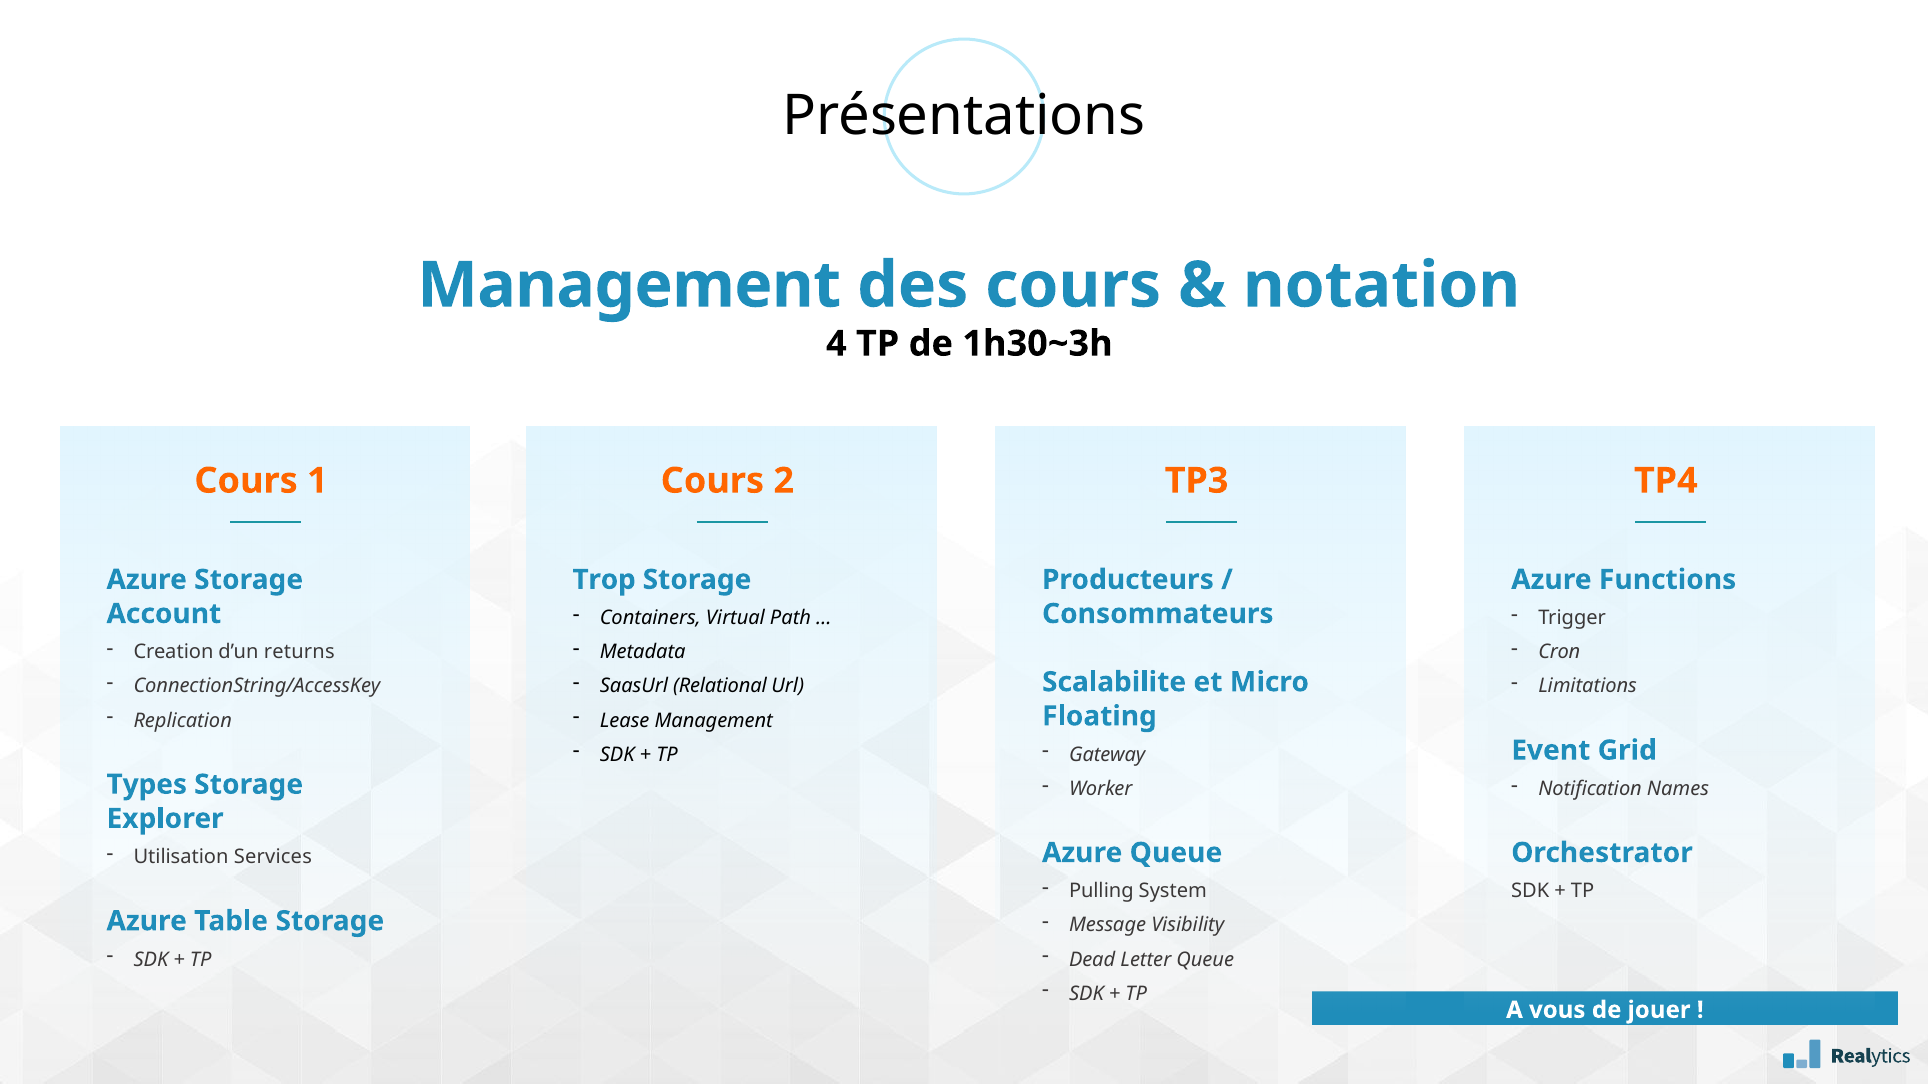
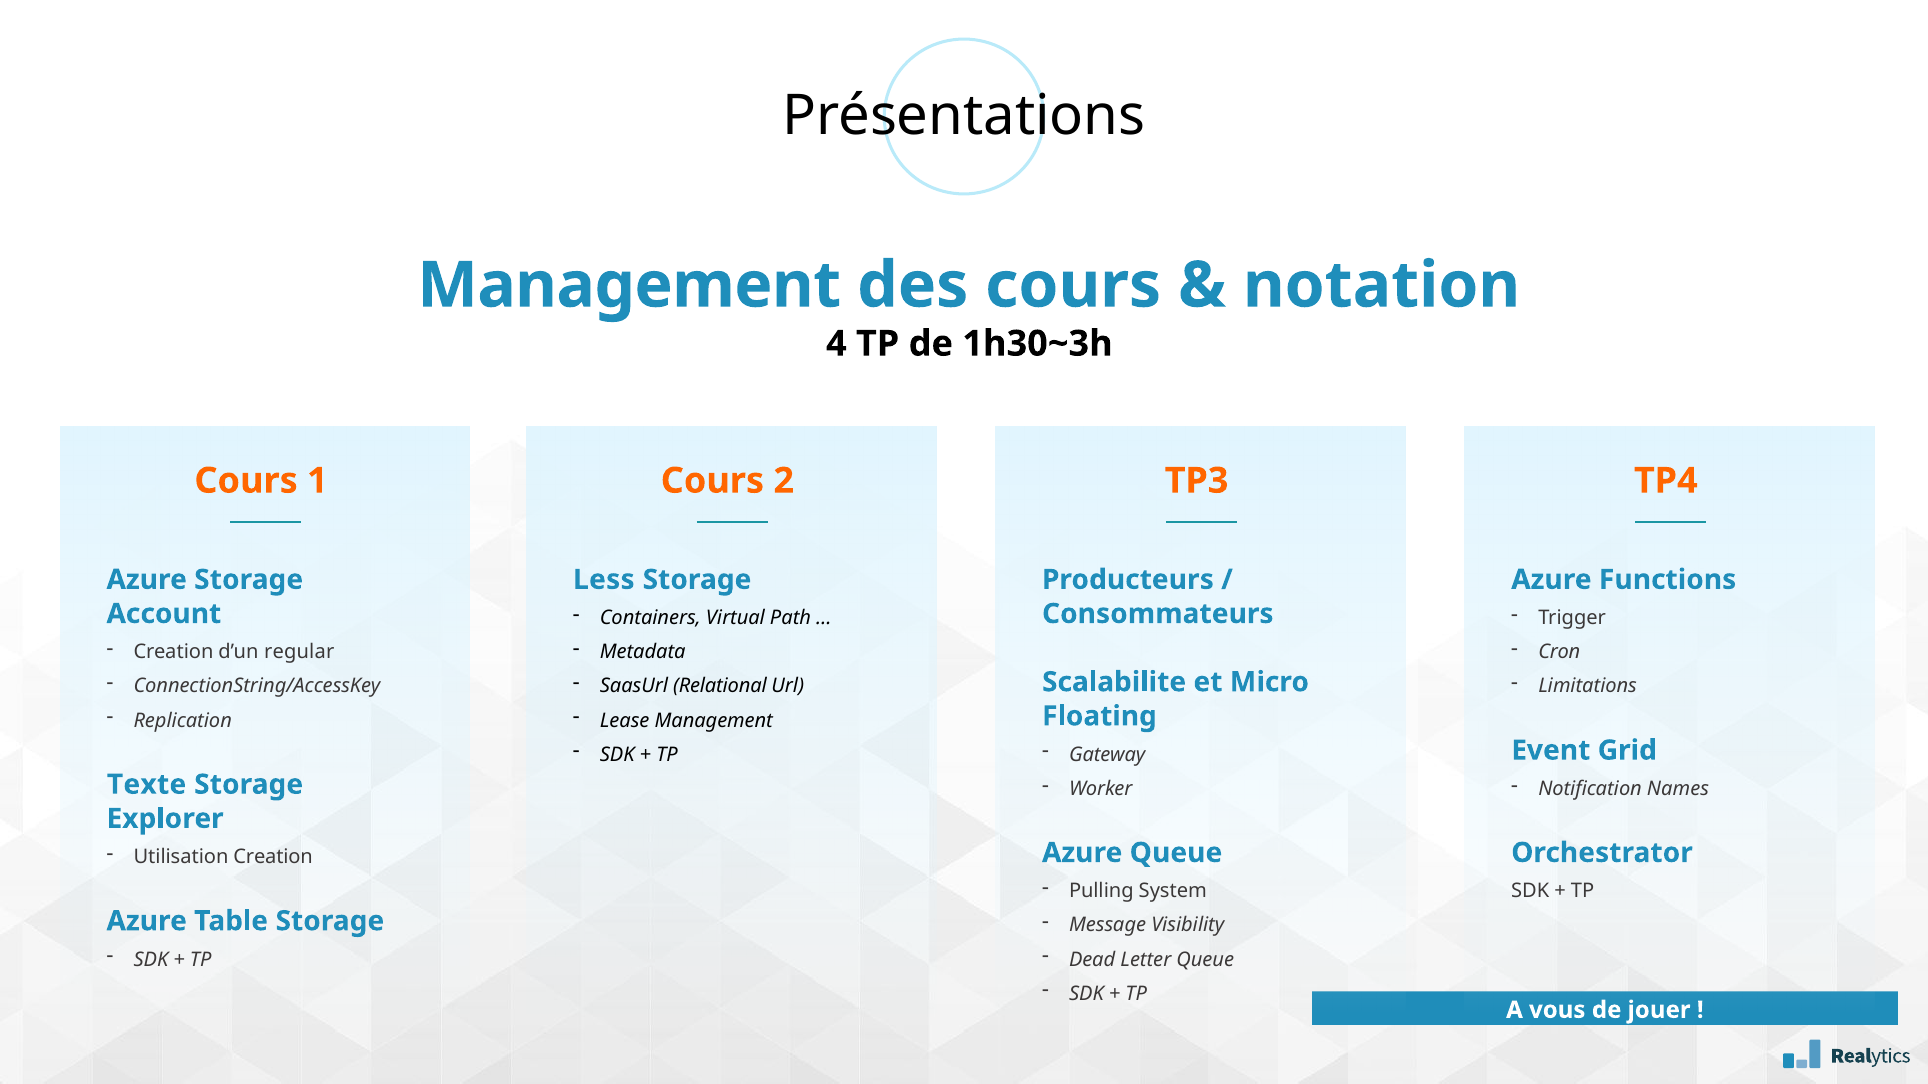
Trop: Trop -> Less (604, 580)
returns: returns -> regular (299, 652)
Types: Types -> Texte (147, 785)
Utilisation Services: Services -> Creation (273, 857)
